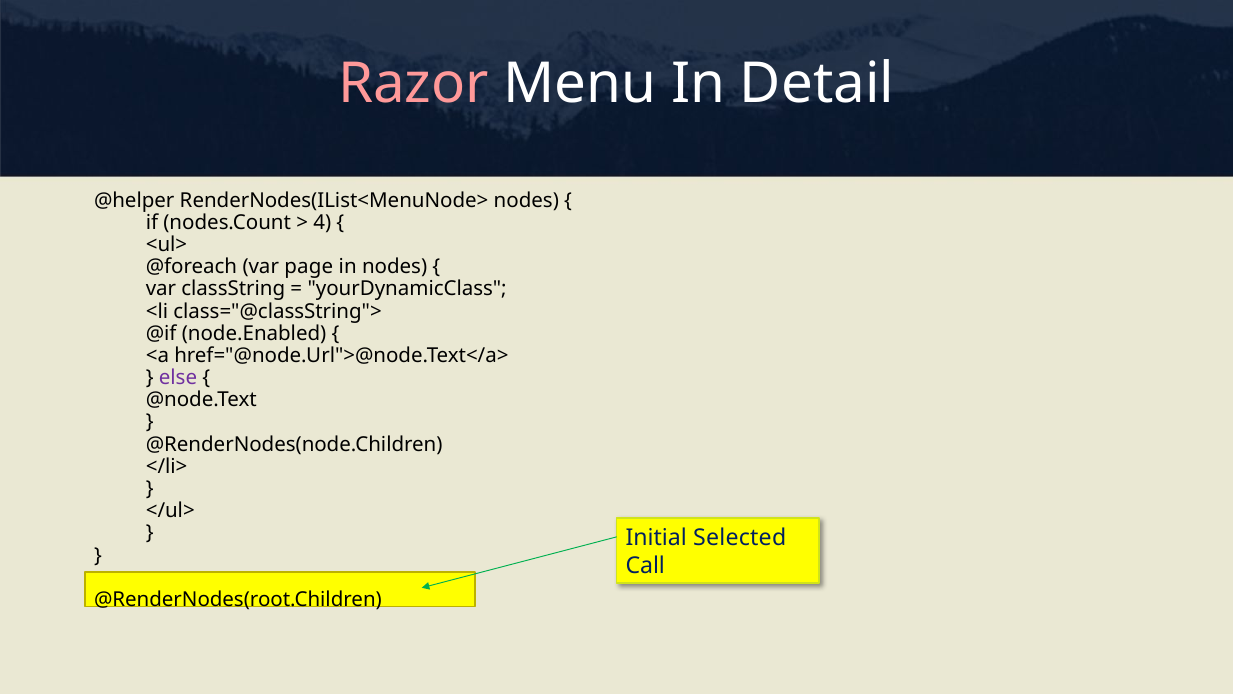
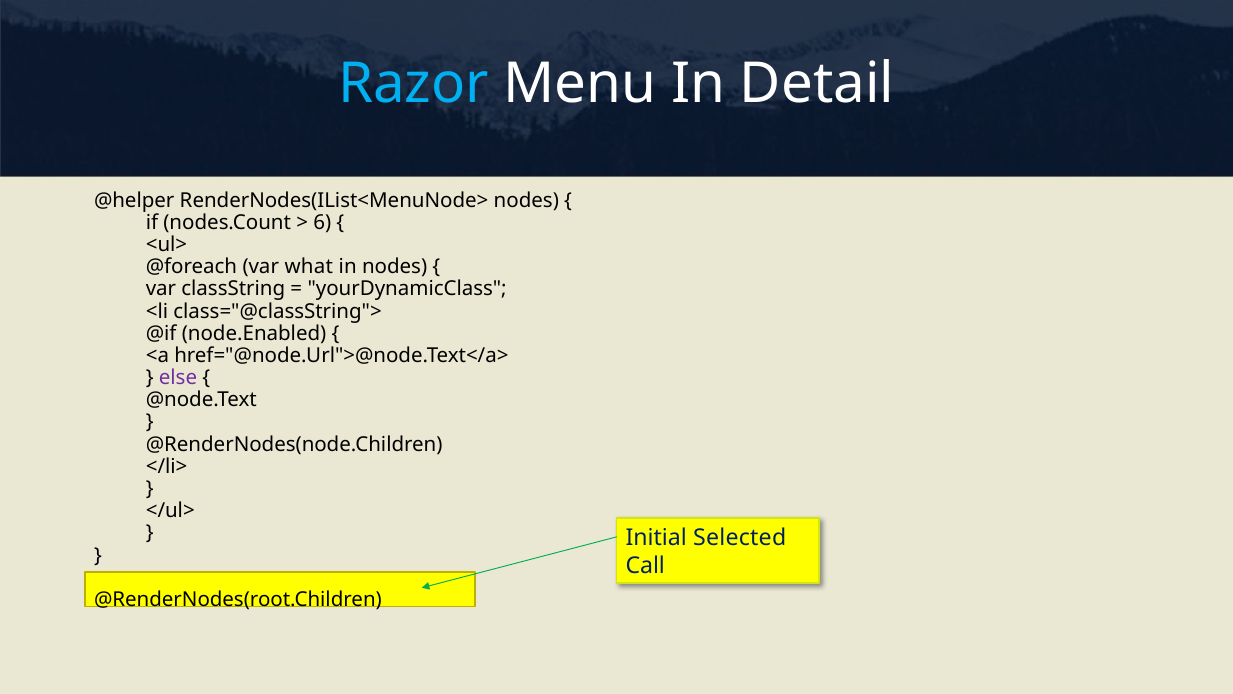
Razor colour: pink -> light blue (413, 84)
4: 4 -> 6 (322, 222)
page: page -> what (309, 267)
